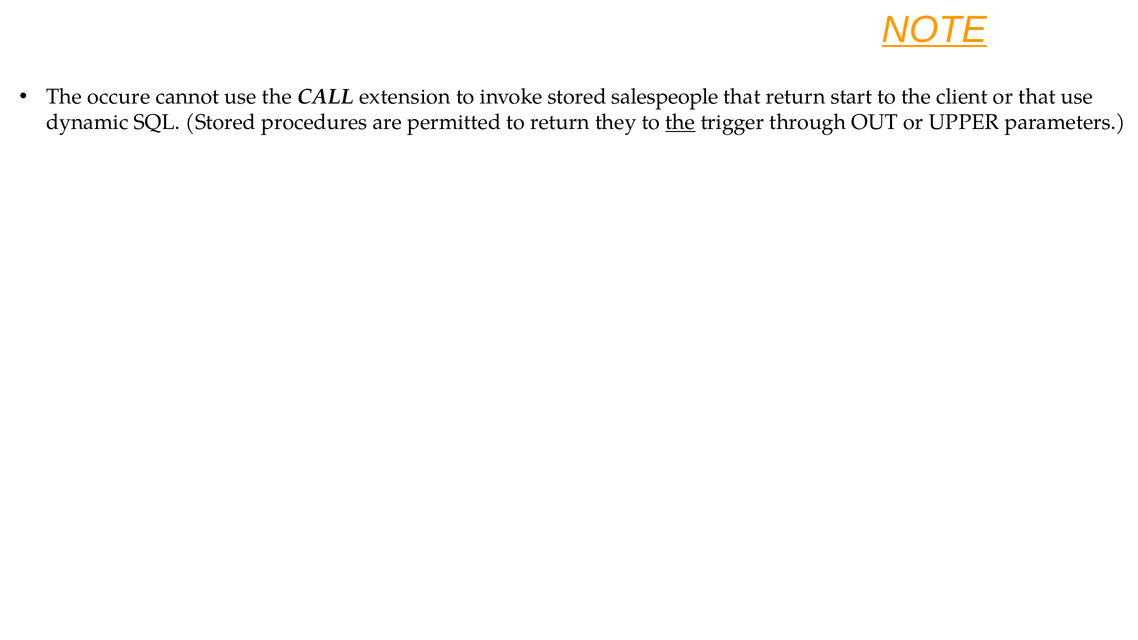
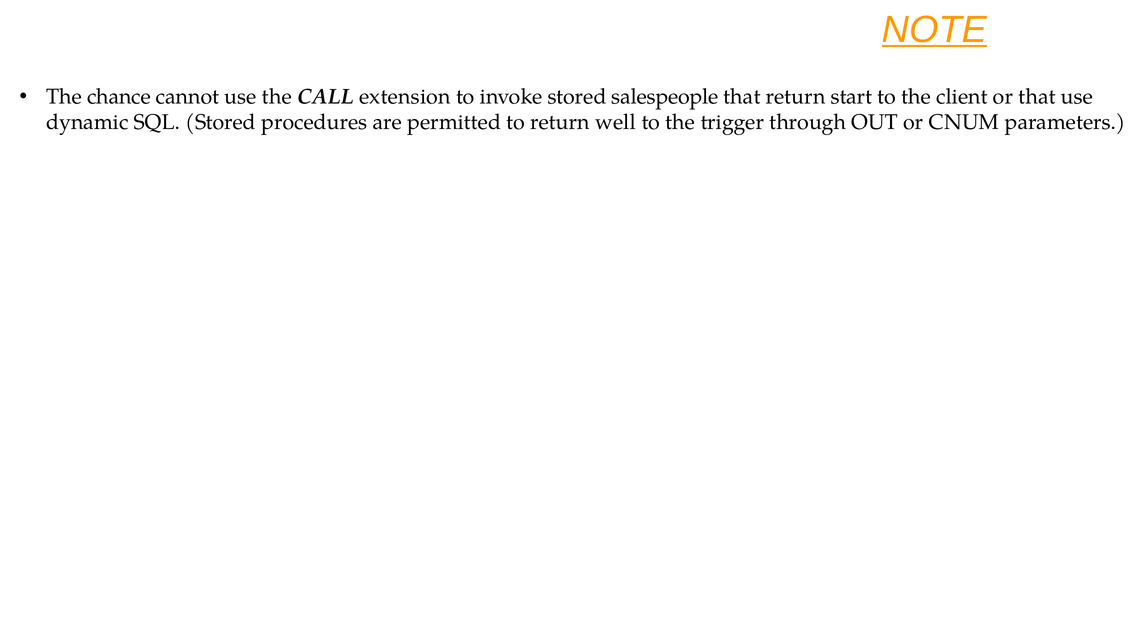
occure: occure -> chance (119, 97)
they: they -> well (616, 122)
the underline: present -> none (680, 122)
UPPER: UPPER -> CNUM (964, 122)
